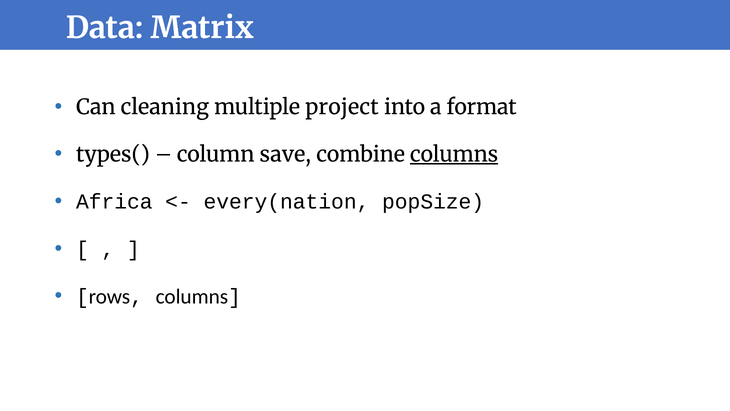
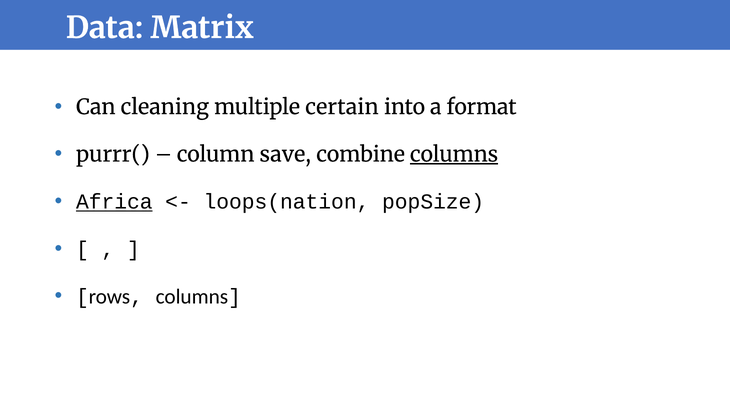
project: project -> certain (342, 107)
types(: types( -> purrr( (113, 154)
Africa underline: none -> present (114, 202)
every(nation: every(nation -> loops(nation (286, 202)
